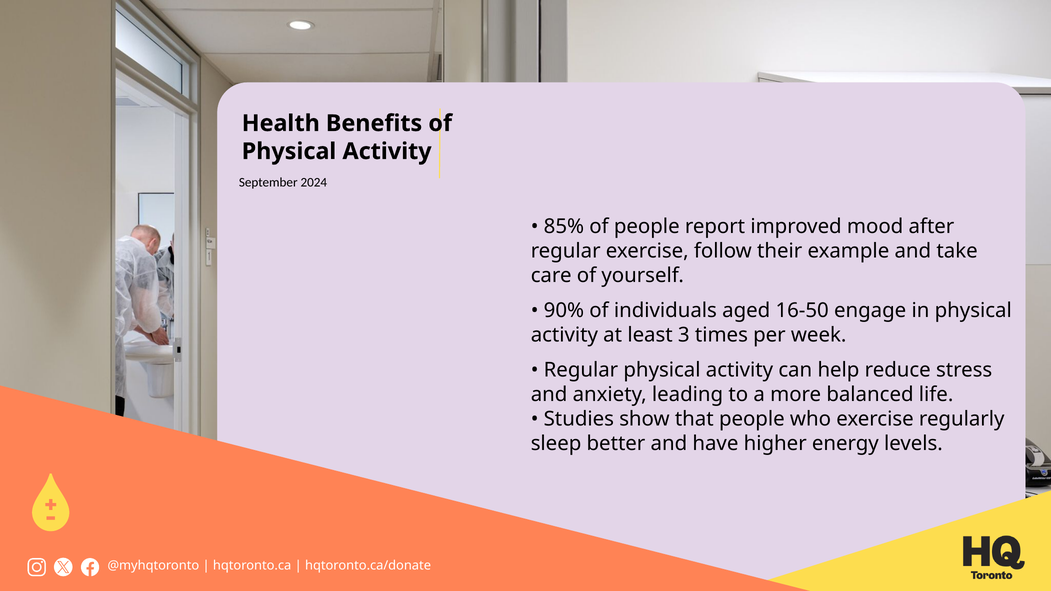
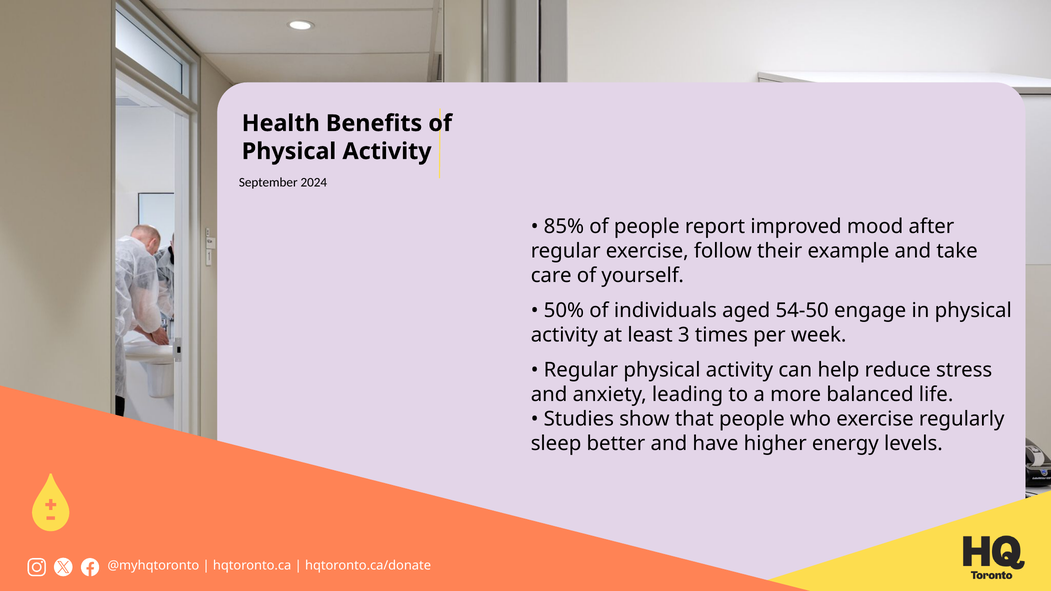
90%: 90% -> 50% (564, 310)
16-50: 16-50 -> 54-50 (802, 310)
